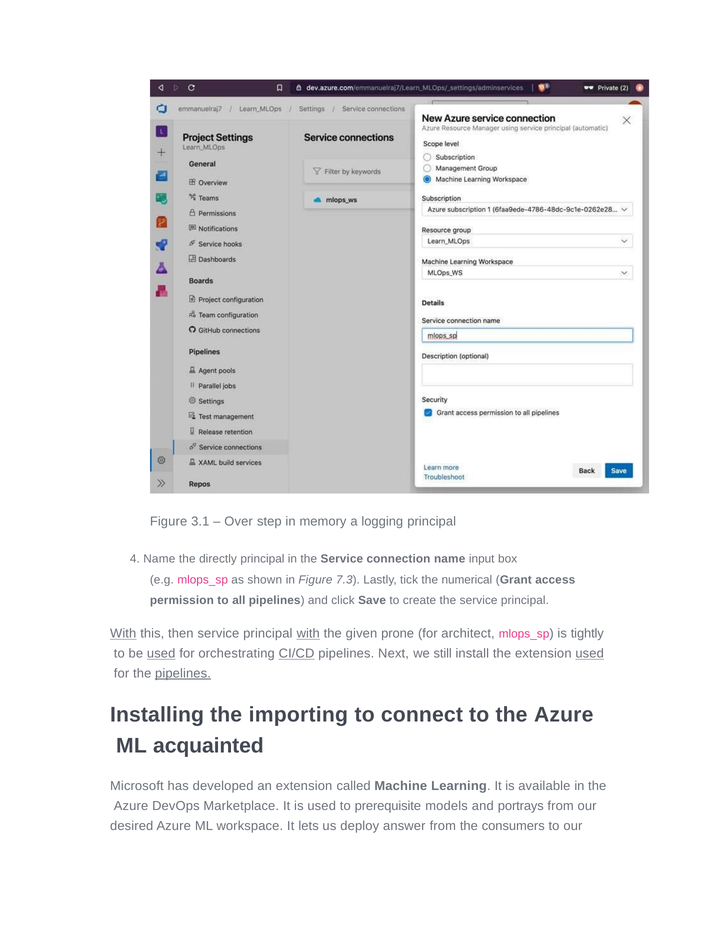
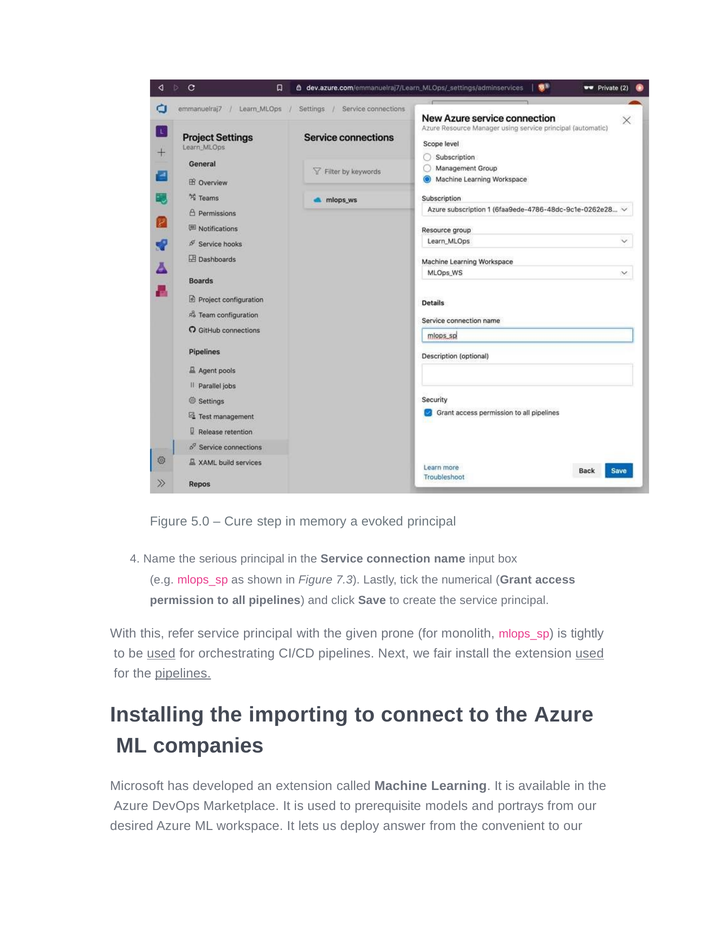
3.1: 3.1 -> 5.0 (200, 522)
Over: Over -> Cure (239, 522)
logging: logging -> evoked (382, 522)
directly: directly -> serious (218, 559)
With underline: present -> none (123, 634)
then: then -> refer (181, 634)
with underline: present -> none (308, 634)
architect: architect -> monolith (468, 634)
CI/CD underline: present -> none (297, 653)
still: still -> fair (443, 653)
acquainted: acquainted -> companies (208, 746)
consumers: consumers -> convenient (513, 826)
